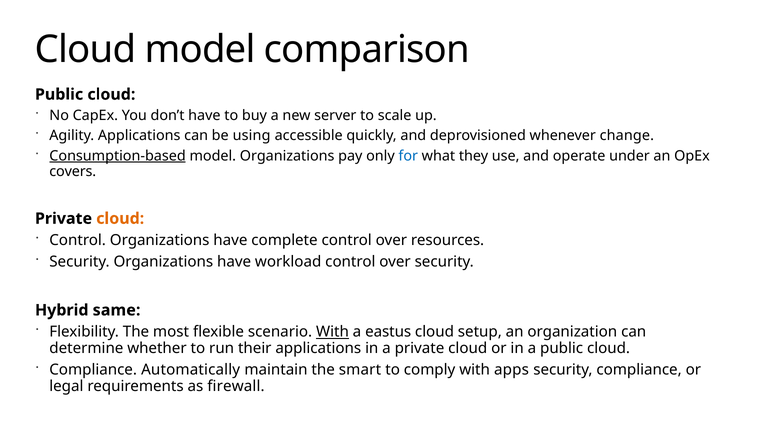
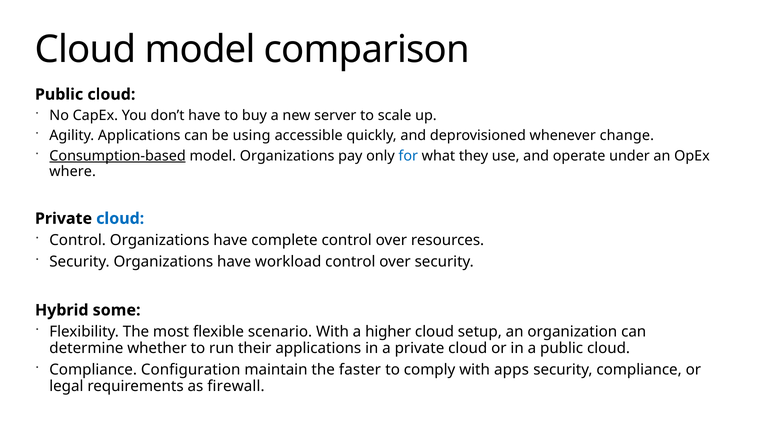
covers: covers -> where (73, 171)
cloud colour: orange -> blue (120, 218)
same: same -> some (117, 310)
With underline: present -> none (332, 332)
eastus: eastus -> higher (388, 332)
Automatically: Automatically -> Configuration (191, 370)
smart: smart -> faster (360, 370)
